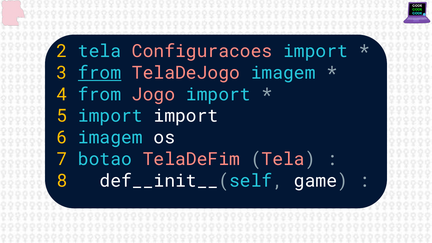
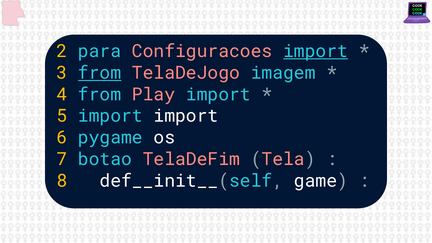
2 tela: tela -> para (100, 51)
import underline: none -> present (316, 51)
Jogo: Jogo -> Play (154, 94)
6 imagem: imagem -> pygame (110, 138)
